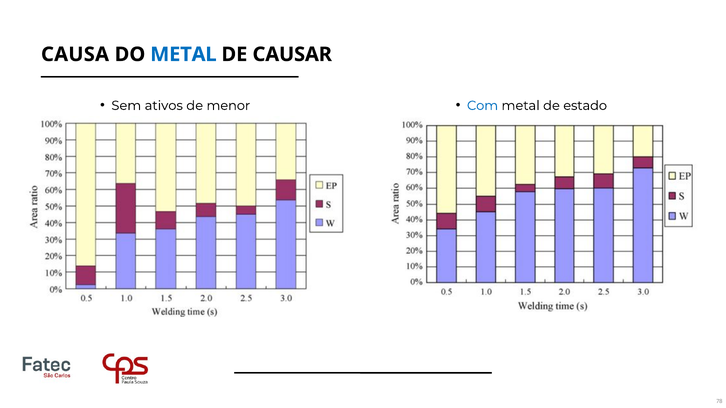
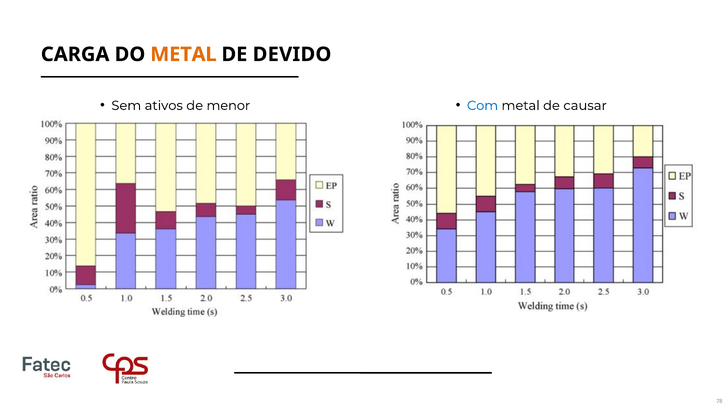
CAUSA: CAUSA -> CARGA (75, 54)
METAL colour: blue -> orange (183, 54)
CAUSAR: CAUSAR -> DEVIDO (292, 54)
estado: estado -> causar (585, 106)
